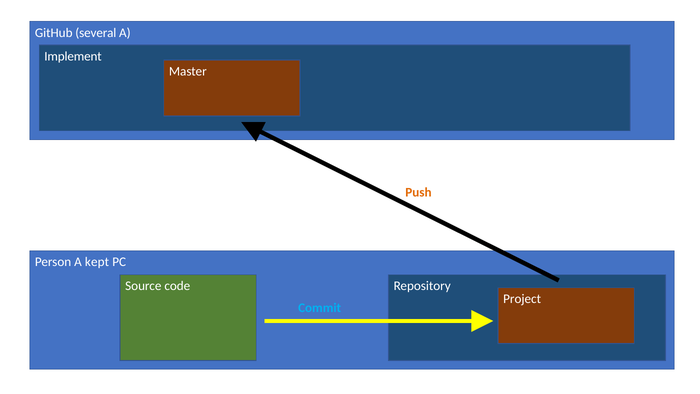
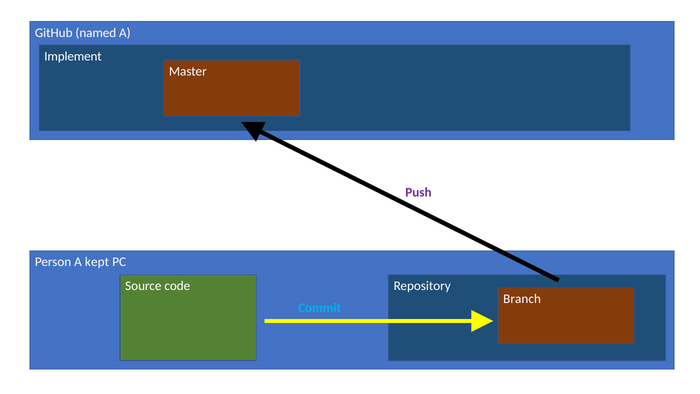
several: several -> named (96, 33)
Push colour: orange -> purple (418, 192)
Project: Project -> Branch (522, 299)
